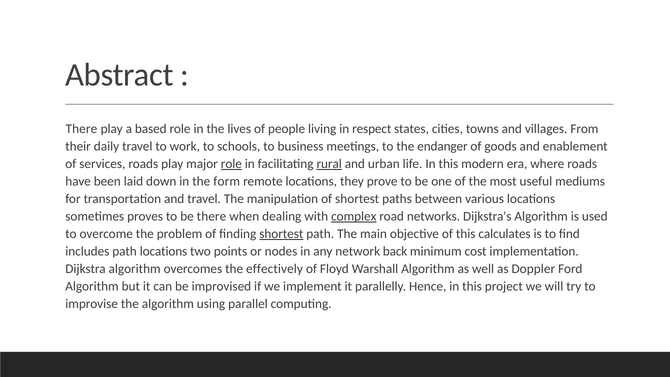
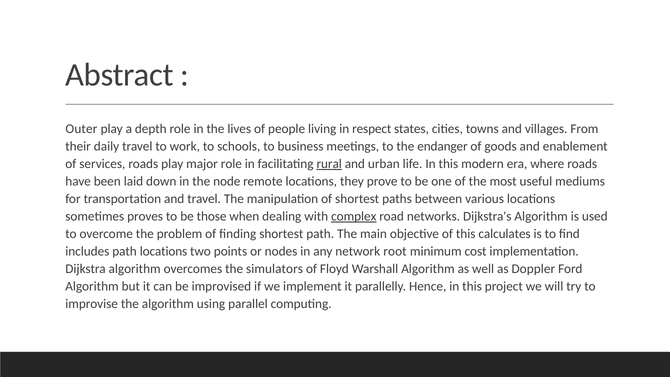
There: There -> Outer (81, 129)
based: based -> depth (151, 129)
role underline: present -> none (231, 164)
form: form -> node (227, 181)
be there: there -> those (212, 216)
shortest underline: present -> none (281, 234)
back: back -> root (395, 251)
effectively: effectively -> simulators (275, 269)
